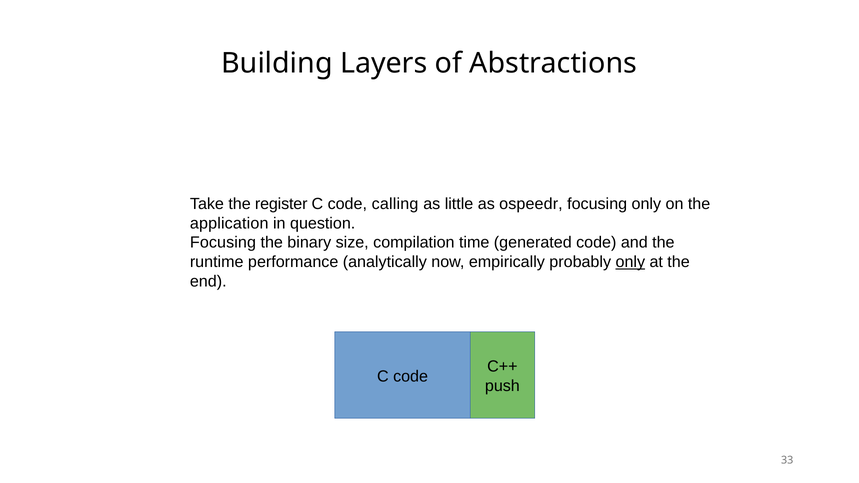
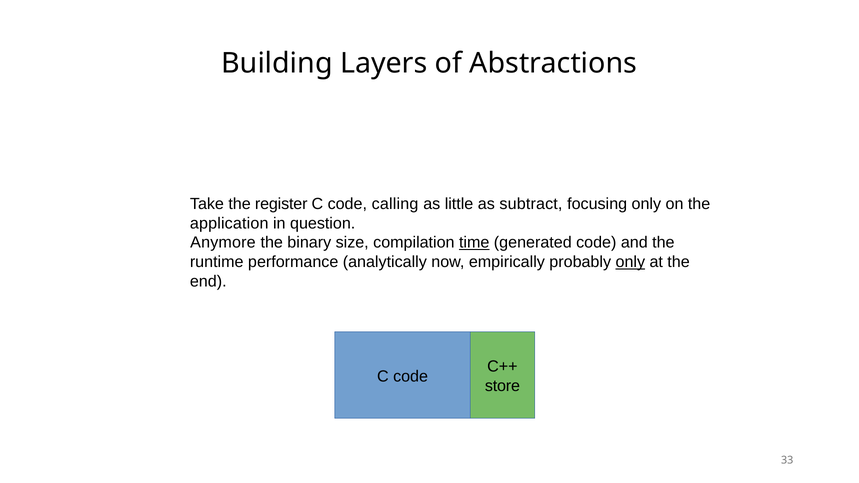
ospeedr: ospeedr -> subtract (531, 204)
Focusing: Focusing -> Anymore (223, 243)
time underline: none -> present (474, 243)
push: push -> store (502, 386)
